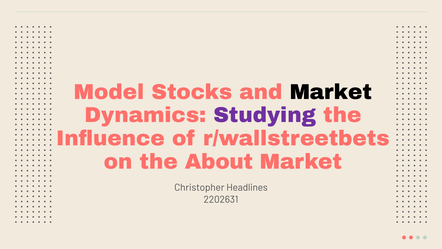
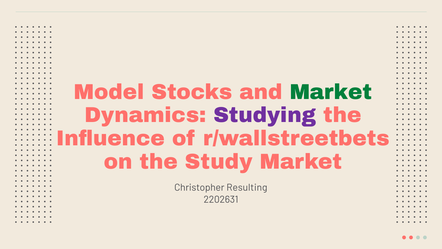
Market colour: black -> green (331, 92)
About: About -> Study (219, 161)
Headlines: Headlines -> Resulting (247, 187)
